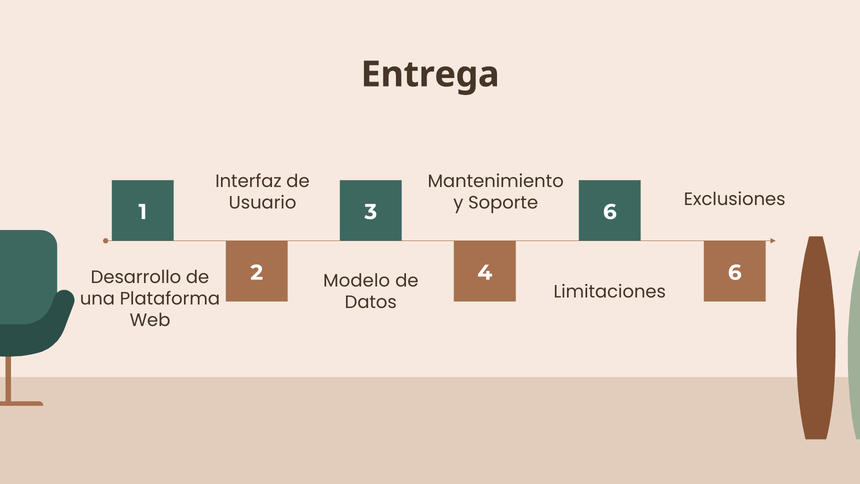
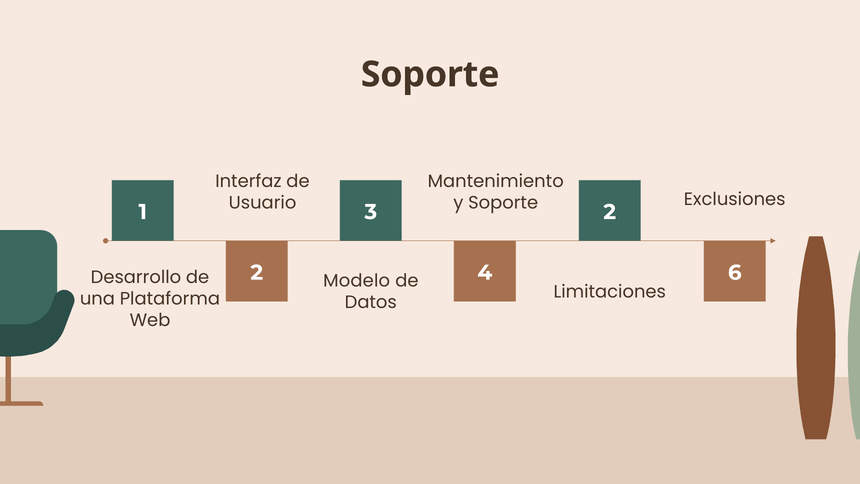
Entrega: Entrega -> Soporte (430, 74)
3 6: 6 -> 2 (610, 212)
